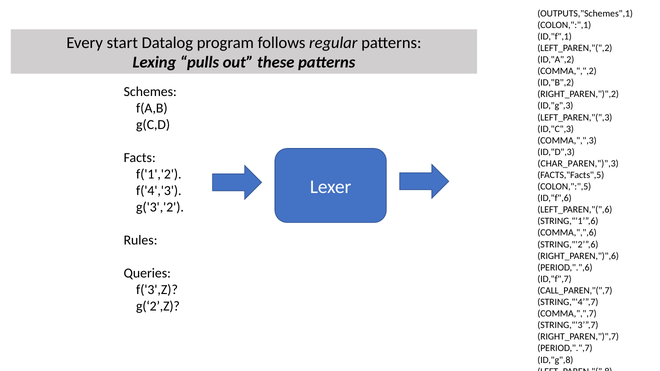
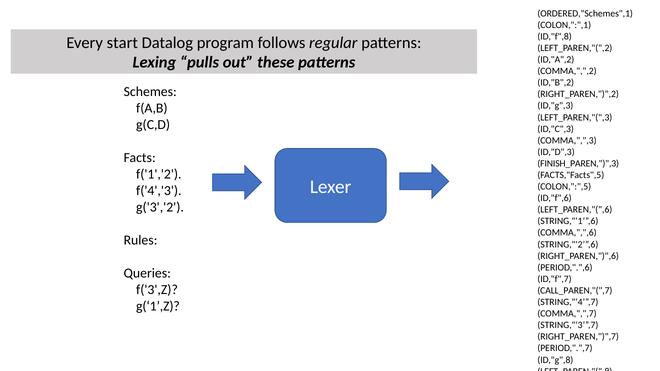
OUTPUTS,"Schemes",1: OUTPUTS,"Schemes",1 -> ORDERED,"Schemes",1 (585, 13)
ID,"f",1: ID,"f",1 -> ID,"f",8 (555, 37)
CHAR_PAREN,")",3: CHAR_PAREN,")",3 -> FINISH_PAREN,")",3 (578, 164)
g(‘2’,Z: g(‘2’,Z -> g(‘1’,Z (158, 307)
